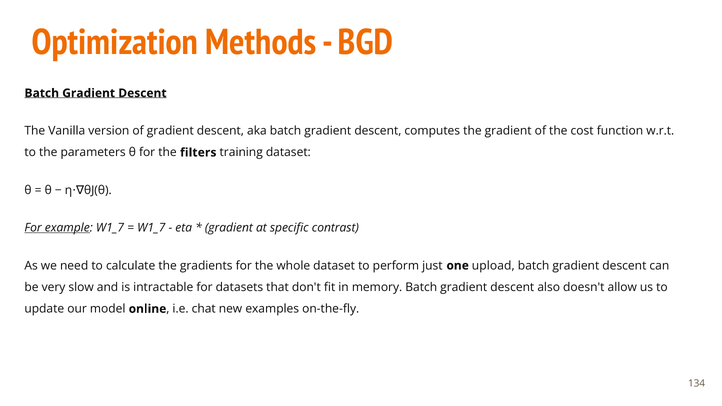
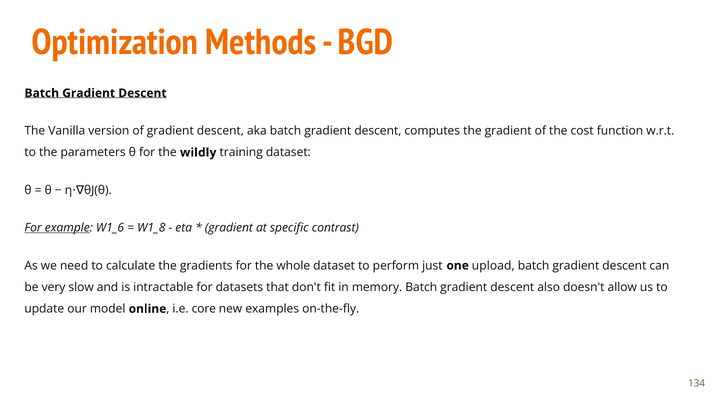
filters: filters -> wildly (198, 153)
example W1_7: W1_7 -> W1_6 (110, 228)
W1_7: W1_7 -> W1_8 (151, 228)
chat: chat -> core (204, 309)
